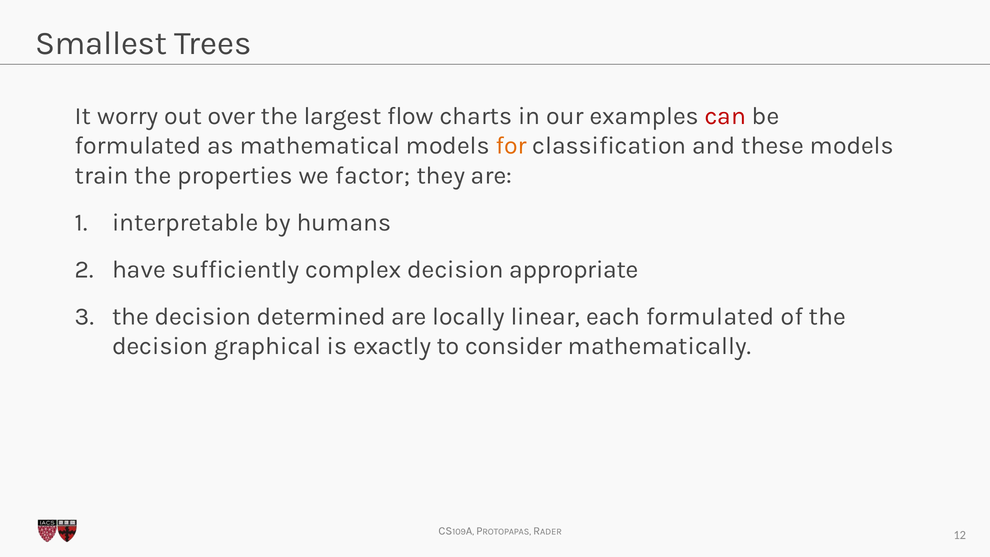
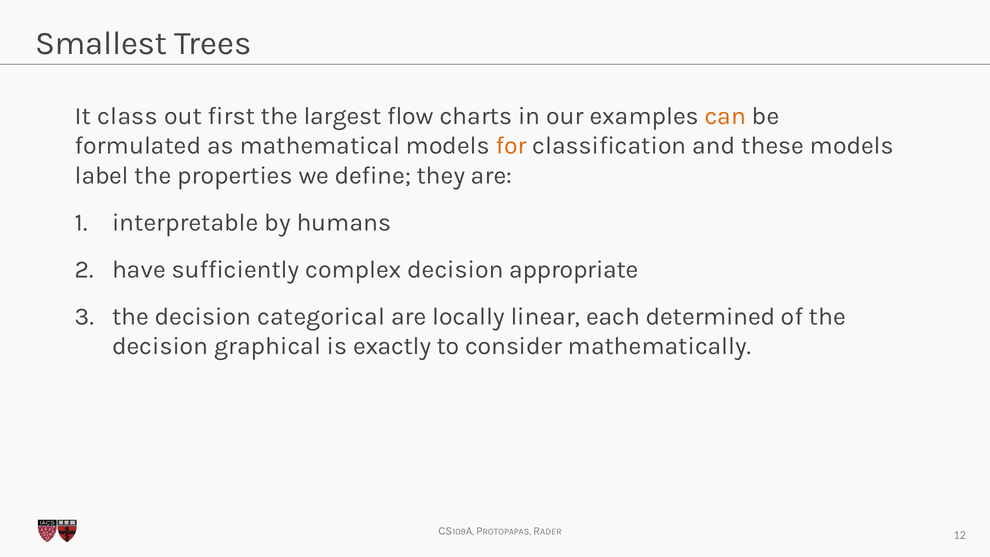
worry: worry -> class (128, 116)
over: over -> first (231, 116)
can colour: red -> orange (725, 116)
train: train -> label (102, 175)
factor: factor -> define (373, 175)
determined: determined -> categorical (321, 316)
each formulated: formulated -> determined (711, 316)
